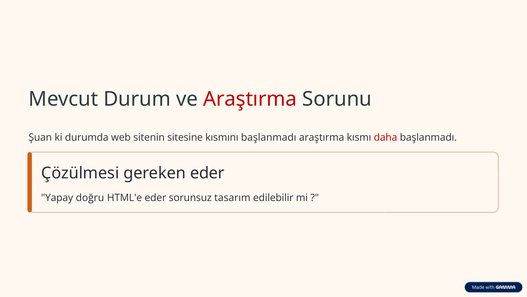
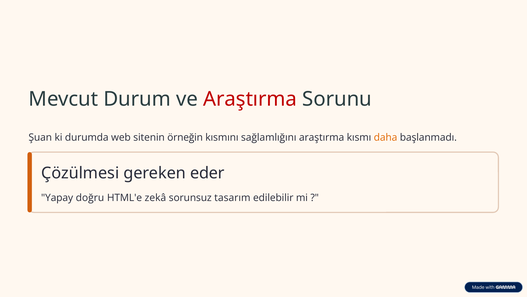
sitesine: sitesine -> örneğin (185, 137)
kısmını başlanmadı: başlanmadı -> sağlamlığını (269, 137)
daha colour: red -> orange (386, 137)
HTML'e eder: eder -> zekâ (155, 197)
